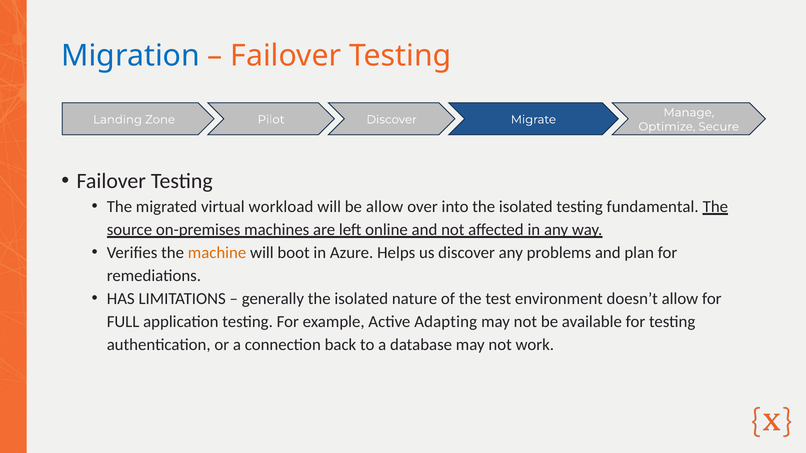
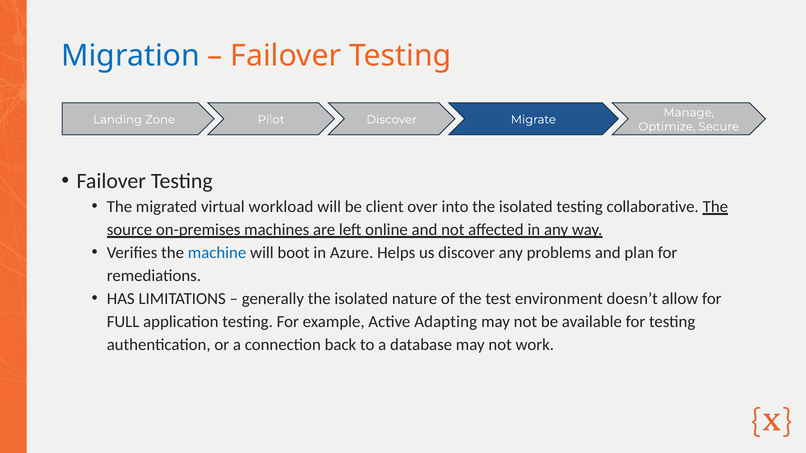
be allow: allow -> client (385, 207)
fundamental: fundamental -> collaborative (653, 207)
machine colour: orange -> blue (217, 253)
